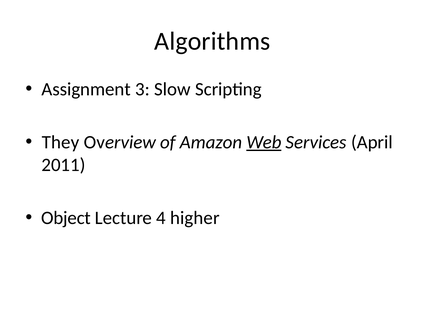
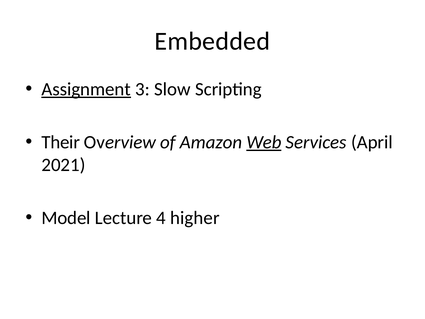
Algorithms: Algorithms -> Embedded (212, 41)
Assignment underline: none -> present (86, 89)
They: They -> Their (61, 142)
2011: 2011 -> 2021 (63, 165)
Object: Object -> Model (66, 218)
